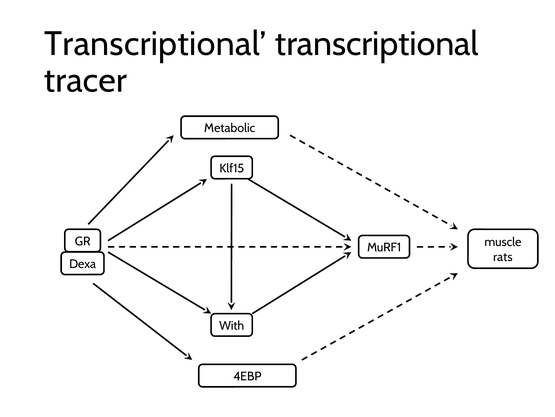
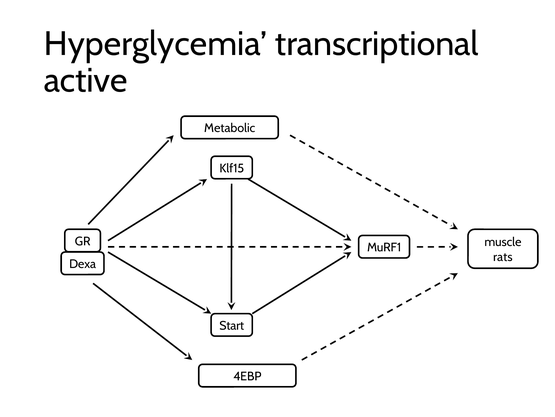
Transcriptional: Transcriptional -> Hyperglycemia (155, 44)
tracer: tracer -> active (86, 80)
With: With -> Start (232, 325)
